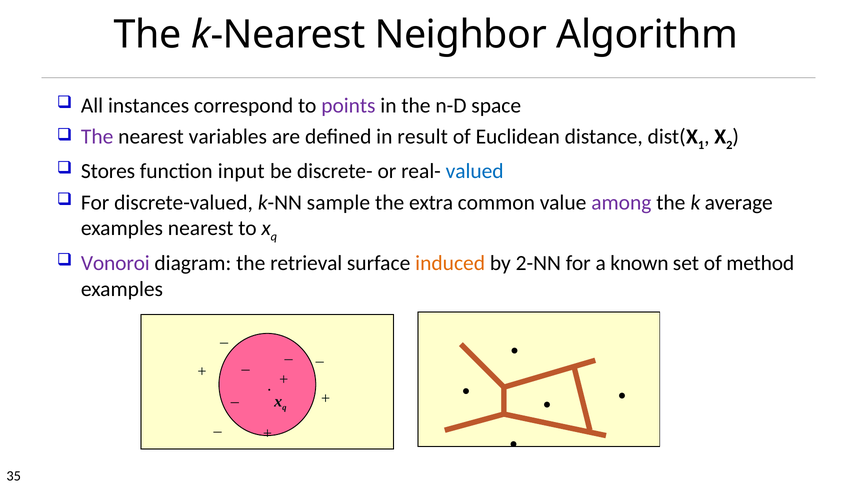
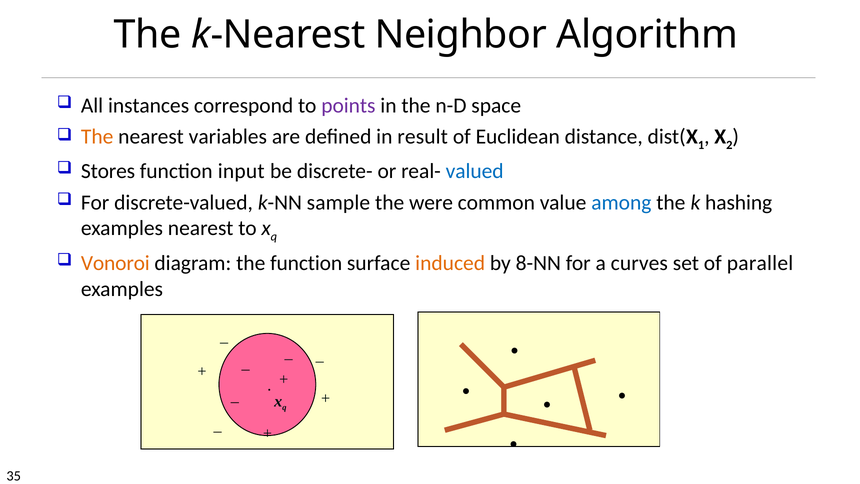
The colour: purple -> orange (97, 137)
extra: extra -> were (431, 202)
among colour: purple -> blue (621, 202)
average: average -> hashing (739, 202)
Vonoroi colour: purple -> orange (115, 263)
the retrieval: retrieval -> function (306, 263)
2-NN: 2-NN -> 8-NN (538, 263)
known: known -> curves (639, 263)
method: method -> parallel (760, 263)
